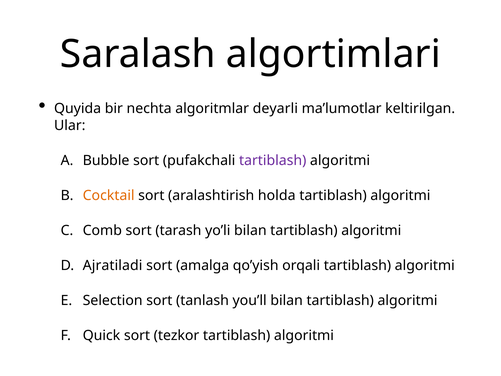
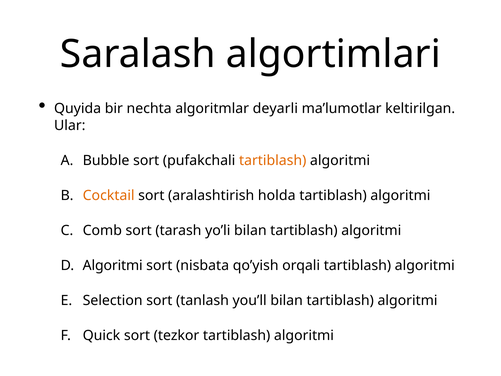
tartiblash colour: purple -> orange (273, 160)
Ajratiladi: Ajratiladi -> Algoritmi (113, 265)
amalga: amalga -> nisbata (203, 265)
